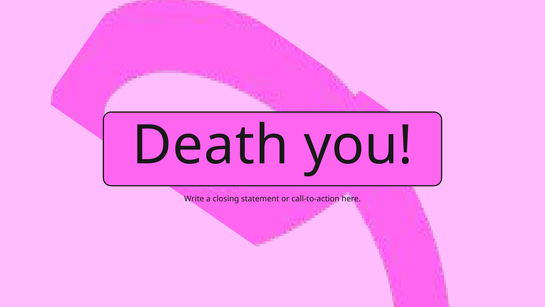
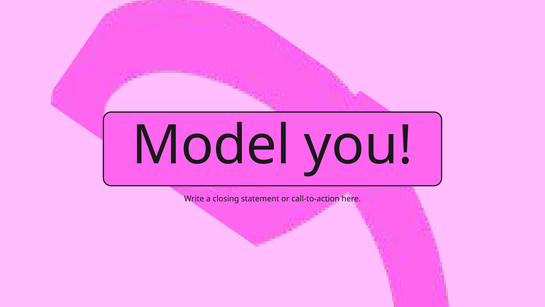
Death: Death -> Model (211, 145)
